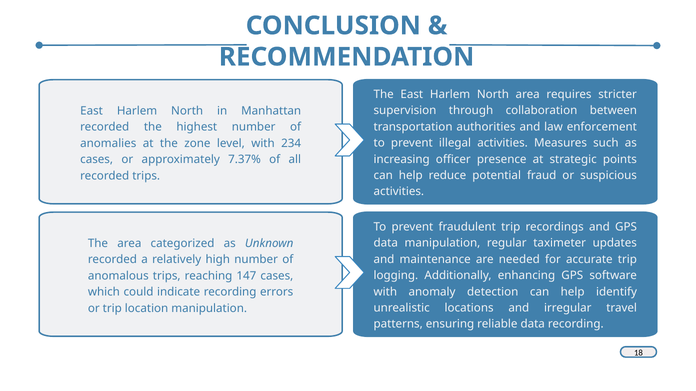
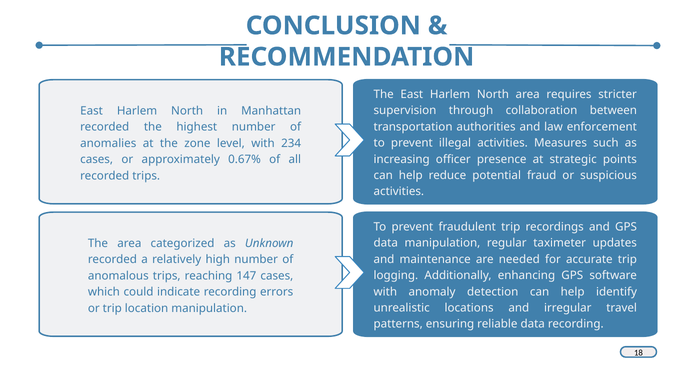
7.37%: 7.37% -> 0.67% (245, 160)
